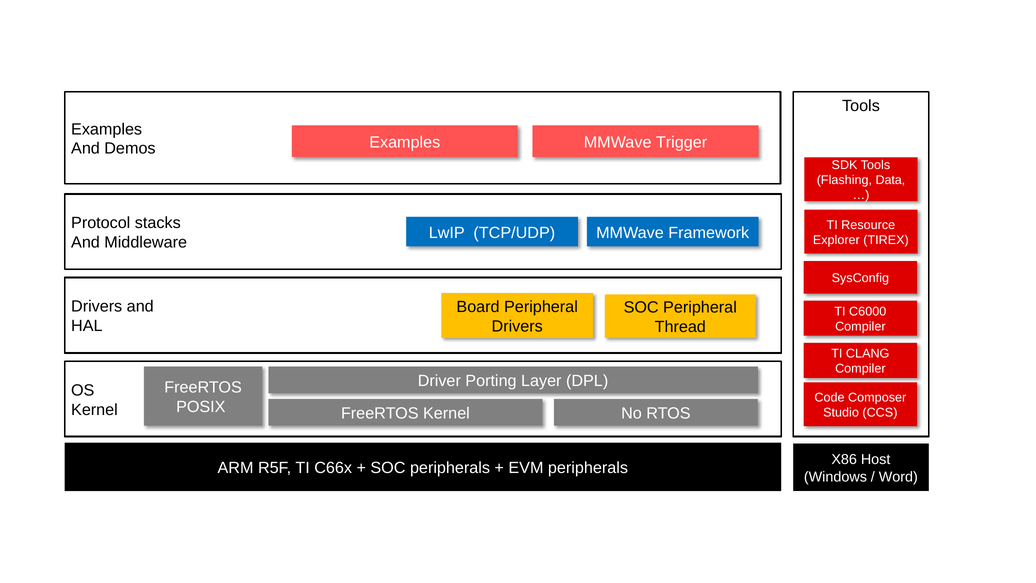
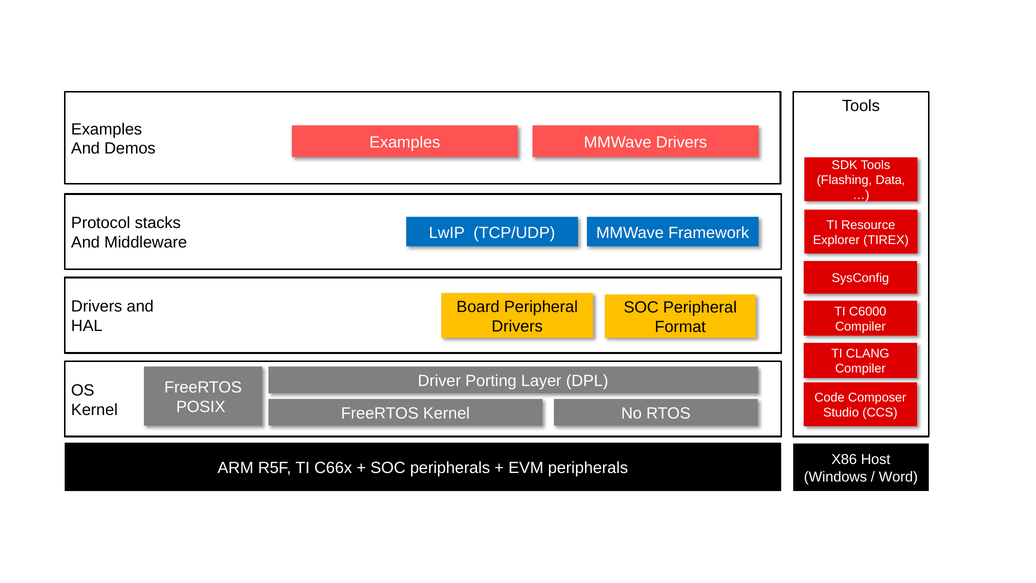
MMWave Trigger: Trigger -> Drivers (682, 142)
Thread: Thread -> Format (680, 327)
